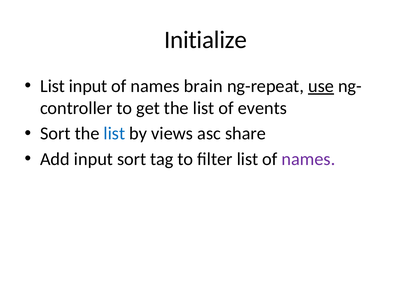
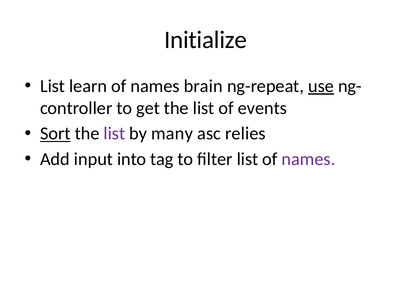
List input: input -> learn (88, 86)
Sort underline: none -> present (55, 134)
list colour: blue -> purple (114, 134)
views: views -> many (172, 134)
share: share -> relies (245, 134)
input sort: sort -> into (132, 159)
